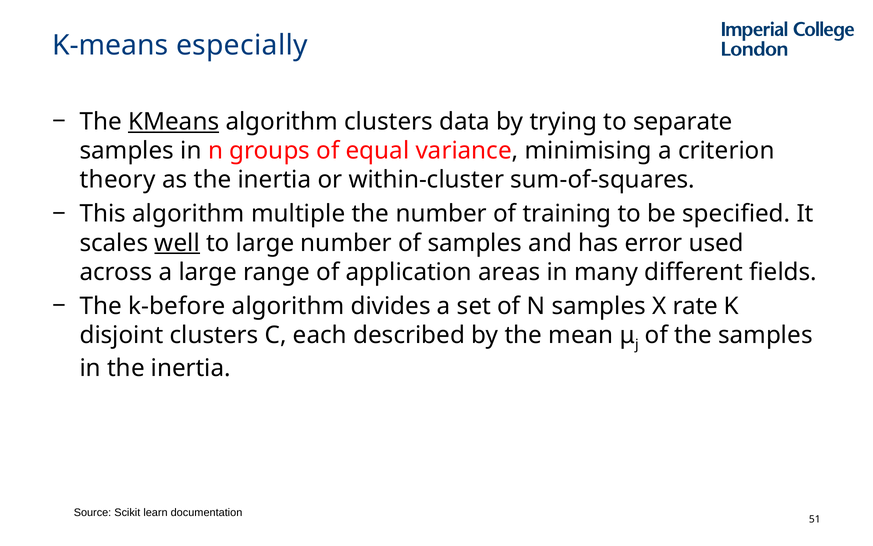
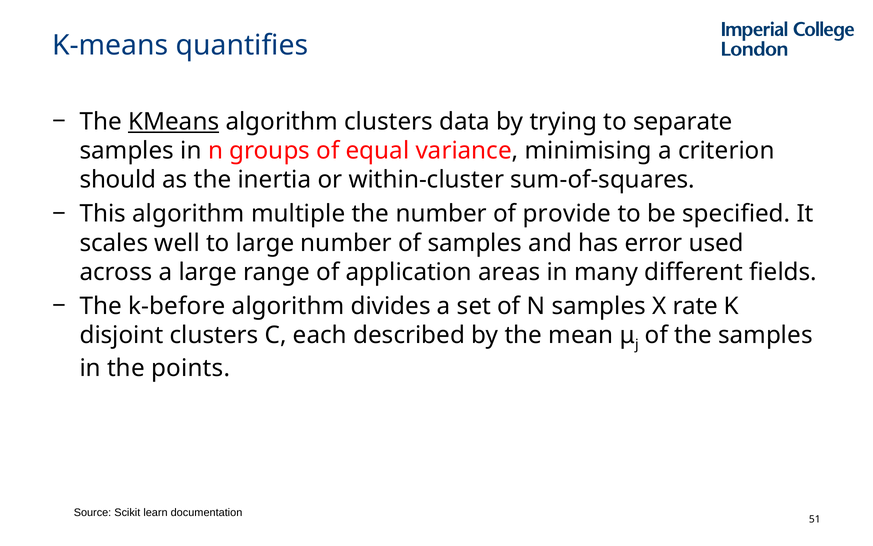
especially: especially -> quantifies (242, 45)
theory: theory -> should (118, 180)
training: training -> provide (567, 214)
well underline: present -> none (177, 243)
in the inertia: inertia -> points (191, 368)
